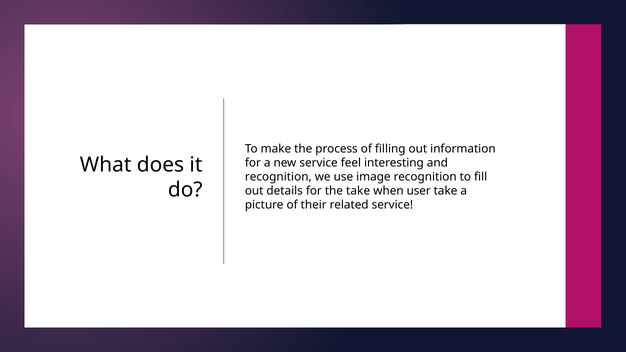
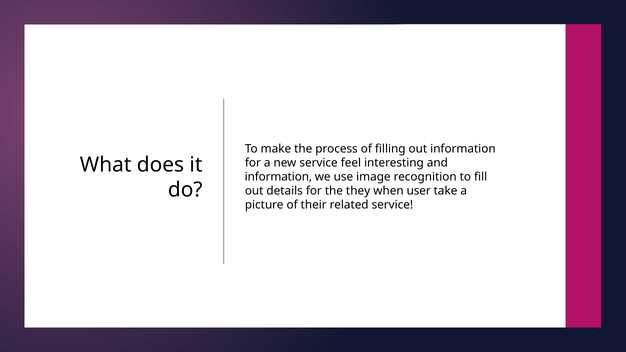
recognition: recognition -> information (278, 177)
the take: take -> they (358, 191)
